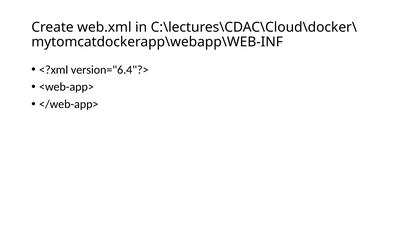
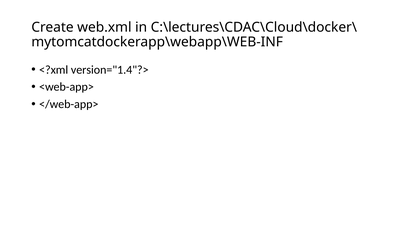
version="6.4"?>: version="6.4"?> -> version="1.4"?> (110, 70)
